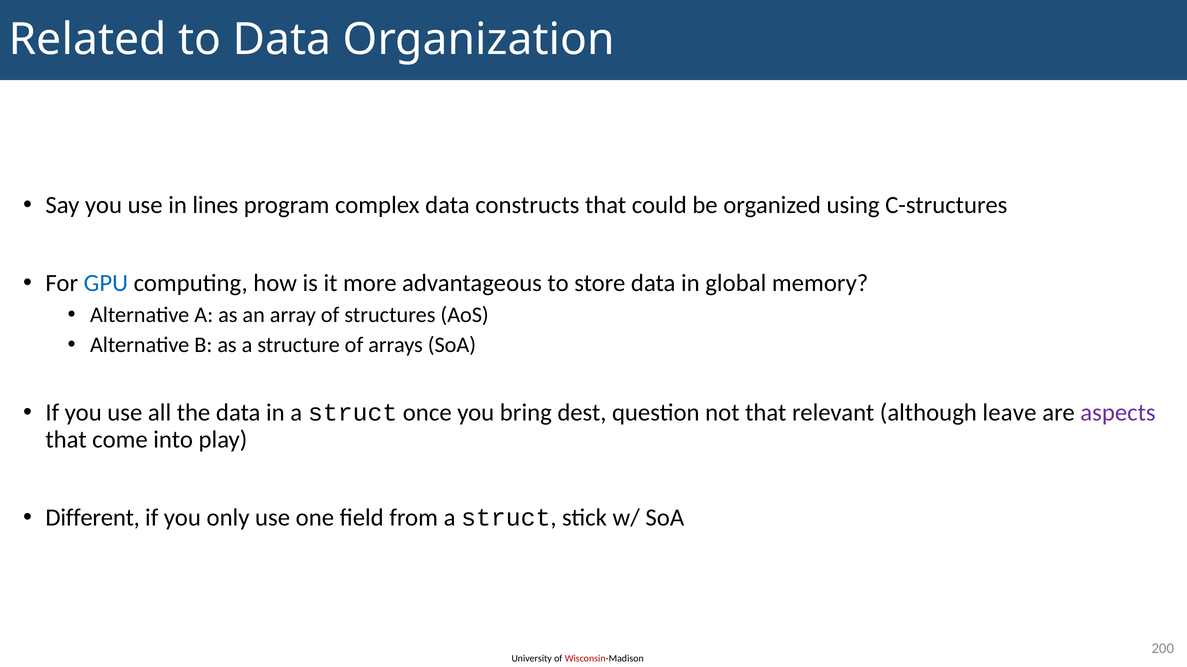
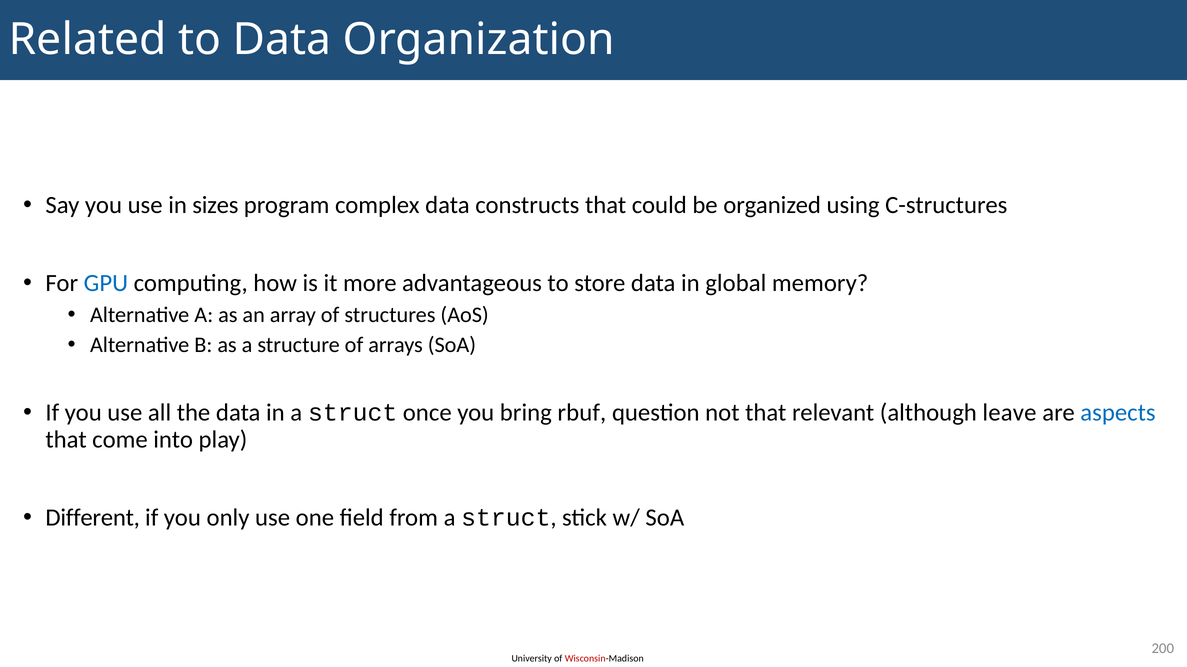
lines: lines -> sizes (215, 205)
dest: dest -> rbuf (582, 413)
aspects colour: purple -> blue (1118, 413)
